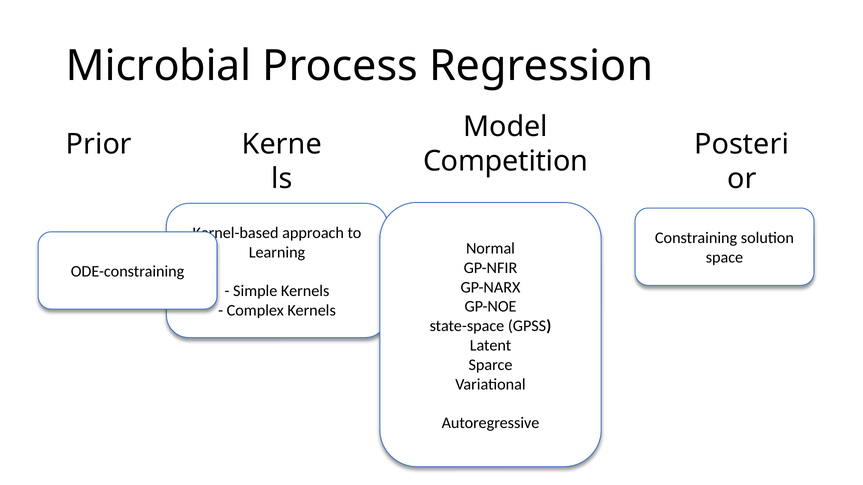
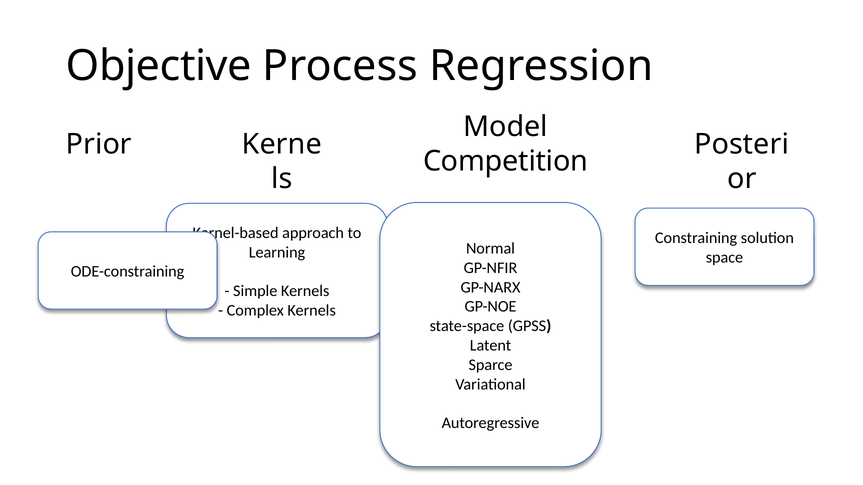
Microbial: Microbial -> Objective (159, 66)
